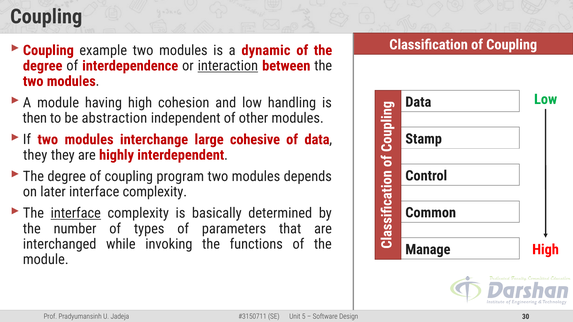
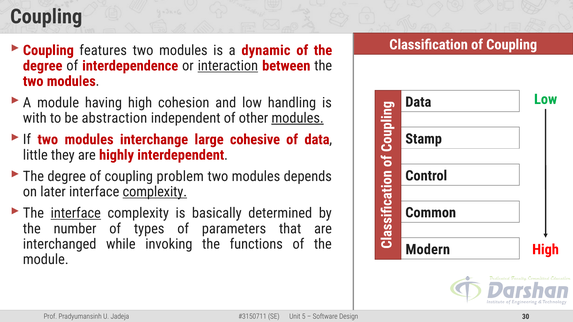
example: example -> features (103, 50)
then: then -> with (35, 118)
modules underline: none -> present (298, 118)
they: they -> little (35, 155)
program: program -> problem (180, 177)
complexity underline: none -> present (155, 192)
Manage: Manage -> Modern (428, 250)
